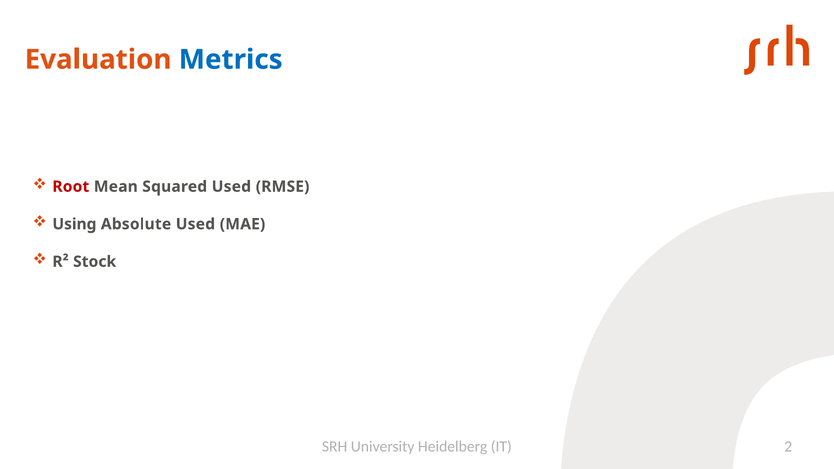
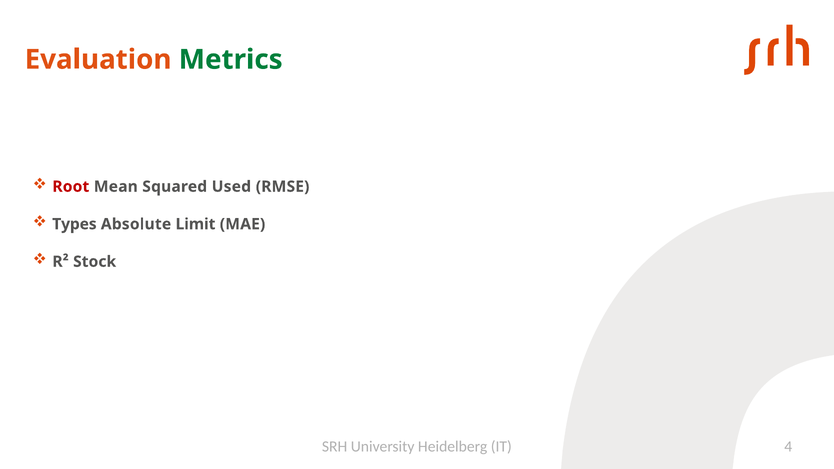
Metrics colour: blue -> green (231, 60)
Using: Using -> Types (74, 224)
Absolute Used: Used -> Limit (195, 224)
2: 2 -> 4 (788, 447)
